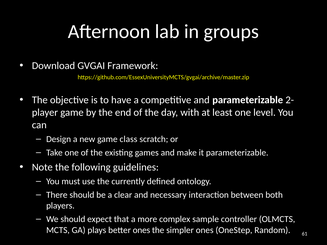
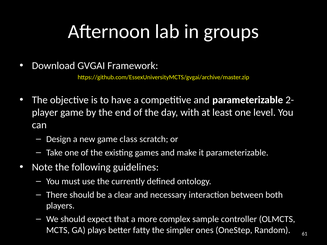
better ones: ones -> fatty (141, 230)
